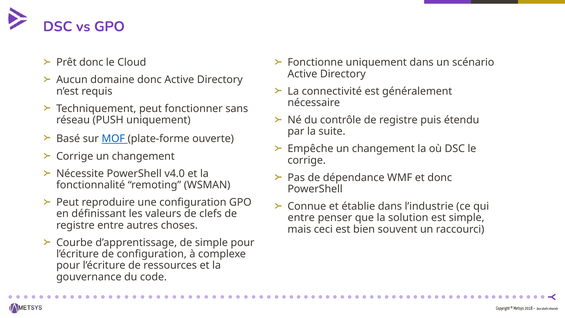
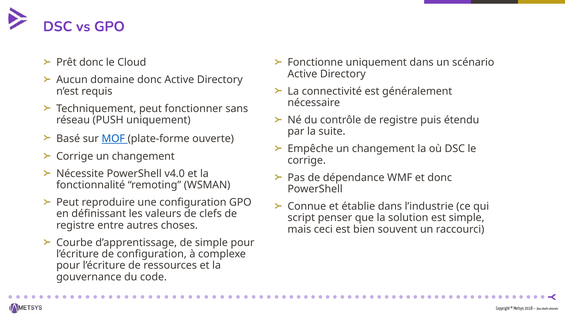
entre: entre -> script (301, 218)
